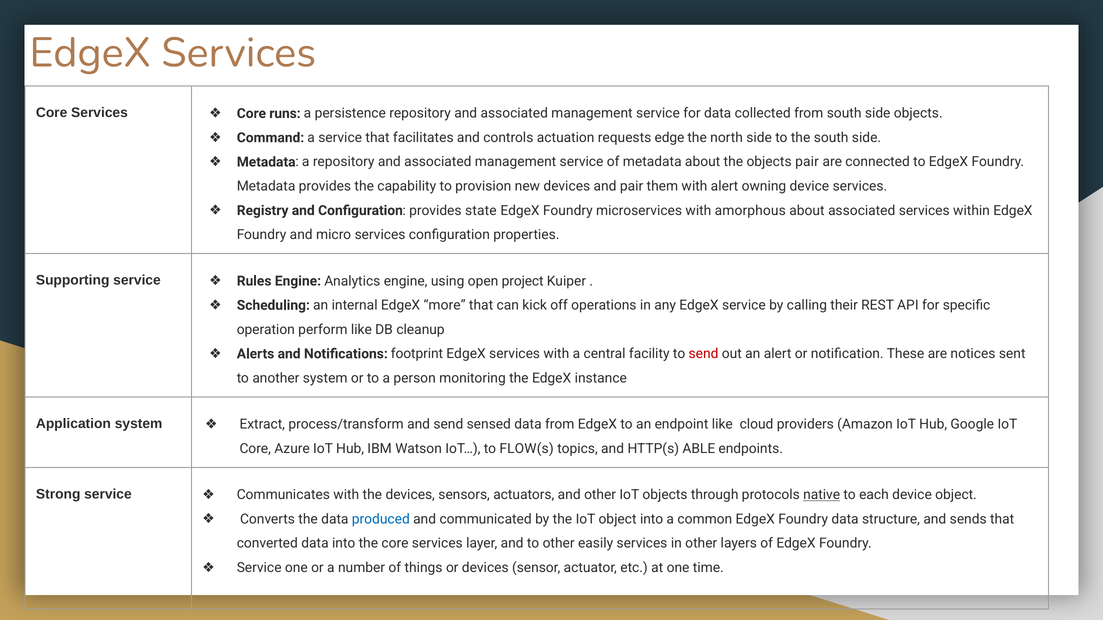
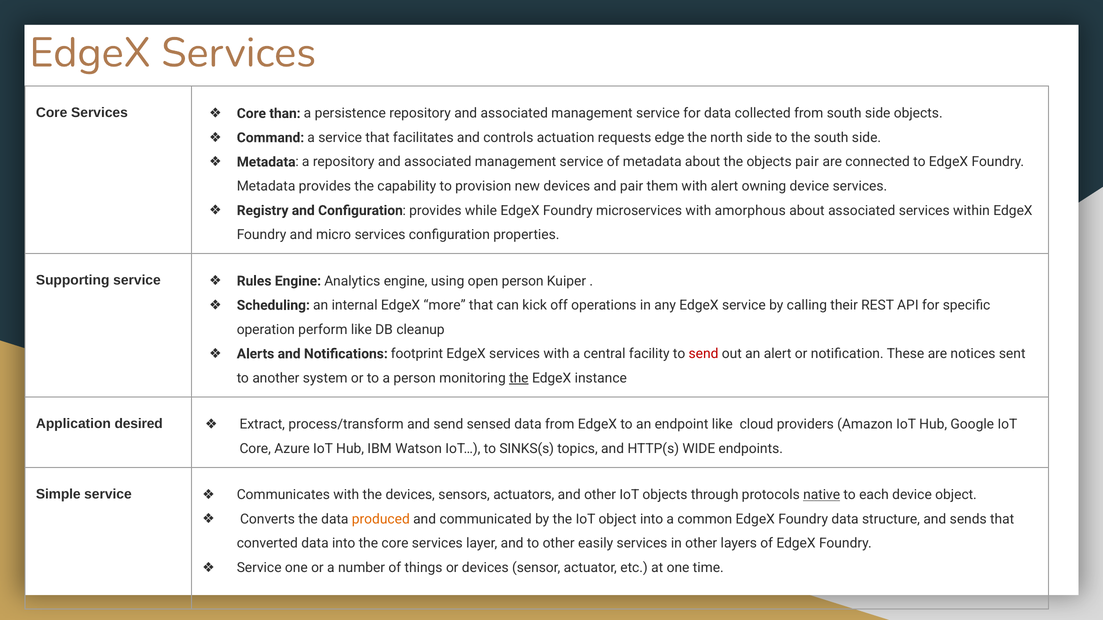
runs: runs -> than (285, 114)
state: state -> while (481, 211)
open project: project -> person (523, 281)
the underline: none -> present (519, 378)
Application system: system -> desired (139, 424)
FLOW(s: FLOW(s -> SINKS(s (527, 449)
ABLE: ABLE -> WIDE (699, 449)
Strong: Strong -> Simple (58, 494)
produced colour: blue -> orange (381, 519)
